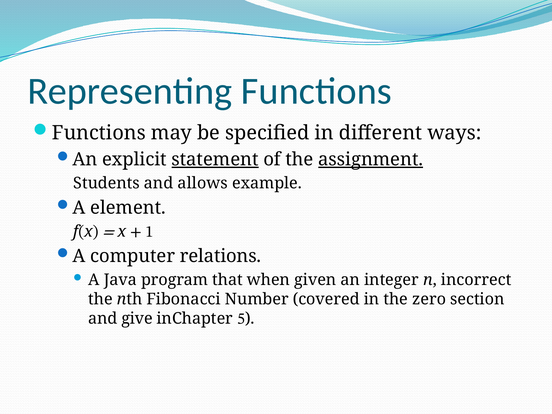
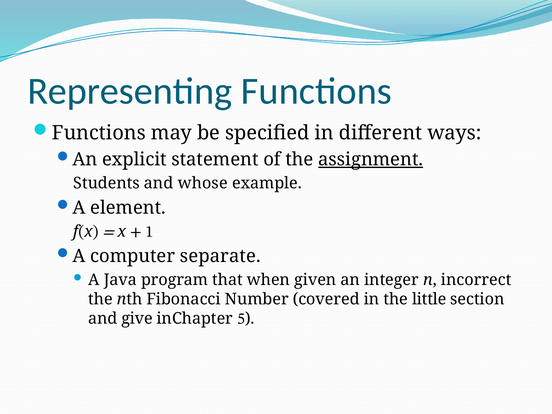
statement underline: present -> none (215, 159)
allows: allows -> whose (203, 183)
relations: relations -> separate (220, 256)
zero: zero -> little (429, 299)
